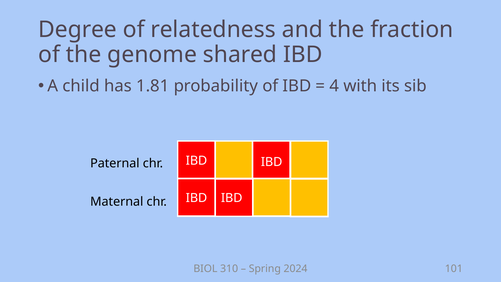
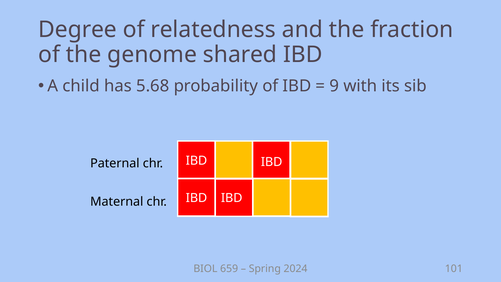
1.81: 1.81 -> 5.68 (153, 86)
4: 4 -> 9 (334, 86)
310: 310 -> 659 (229, 269)
